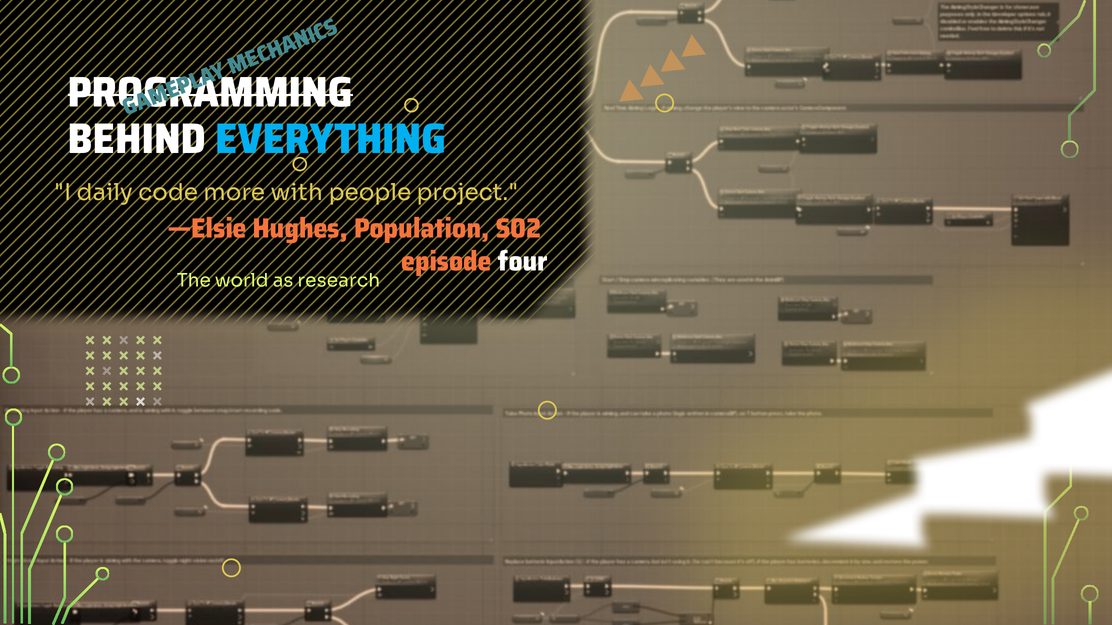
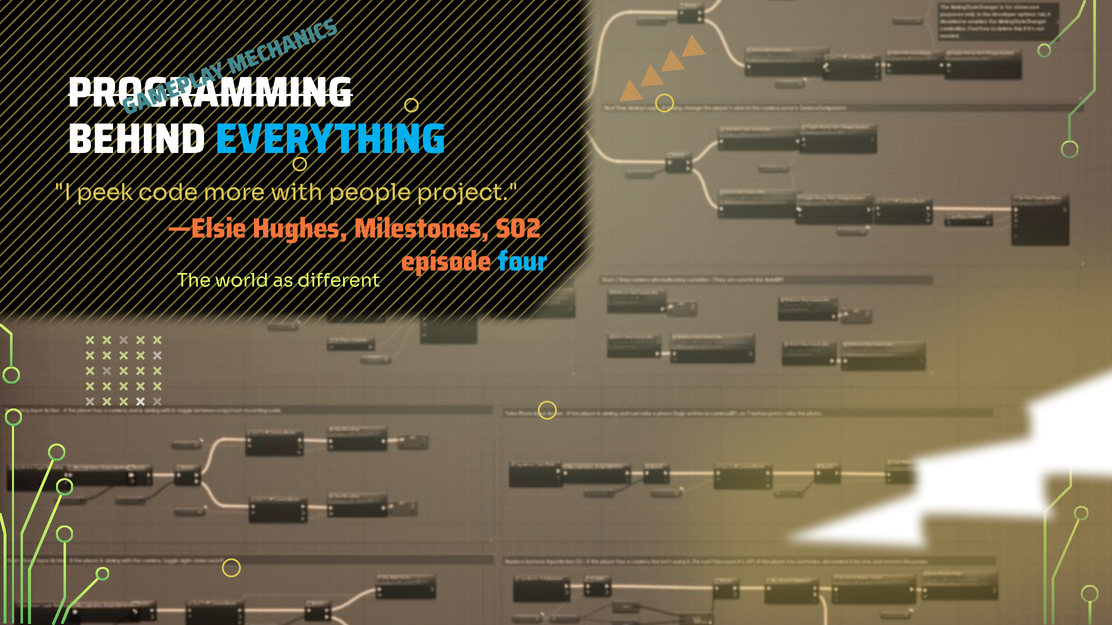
daily: daily -> peek (105, 193)
Population: Population -> Milestones (422, 229)
four colour: white -> light blue (523, 262)
research: research -> different (339, 281)
